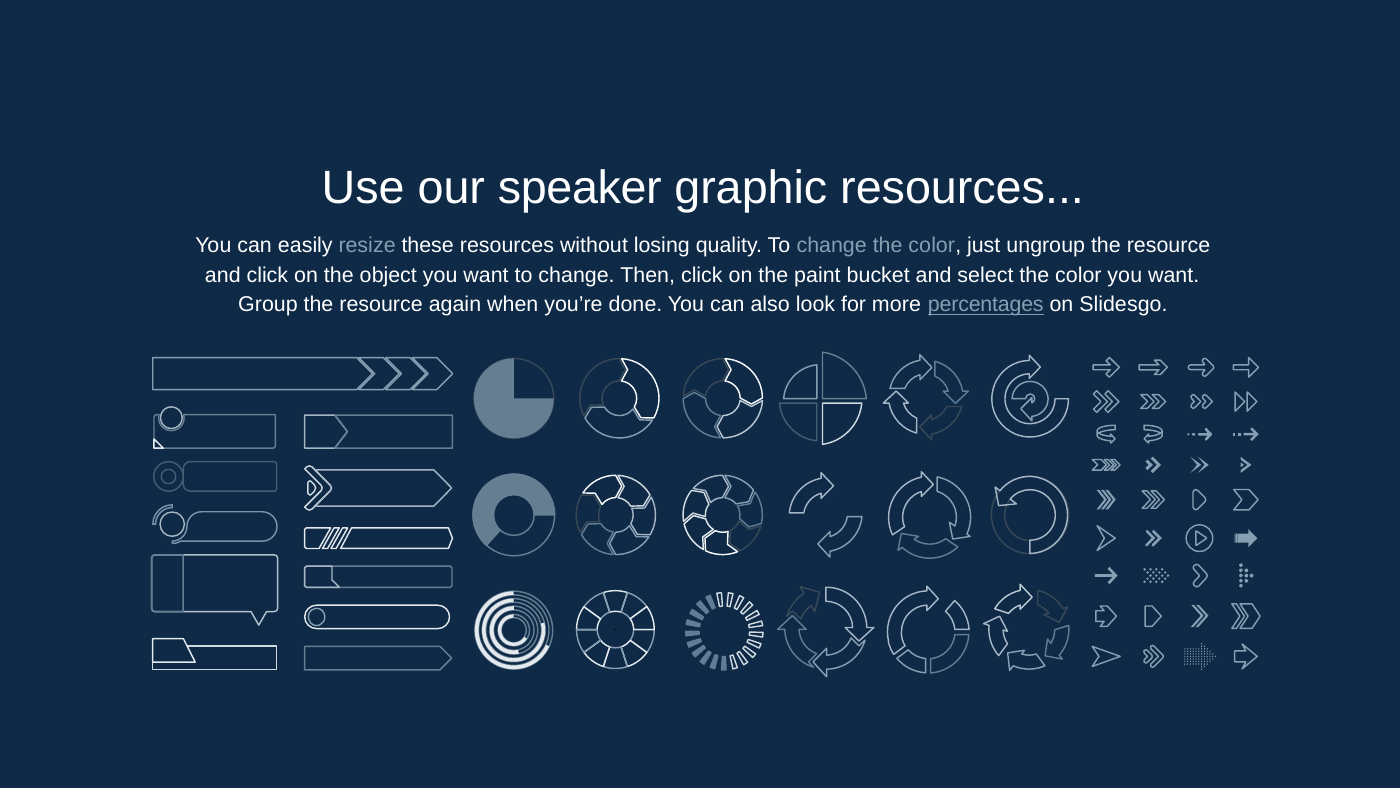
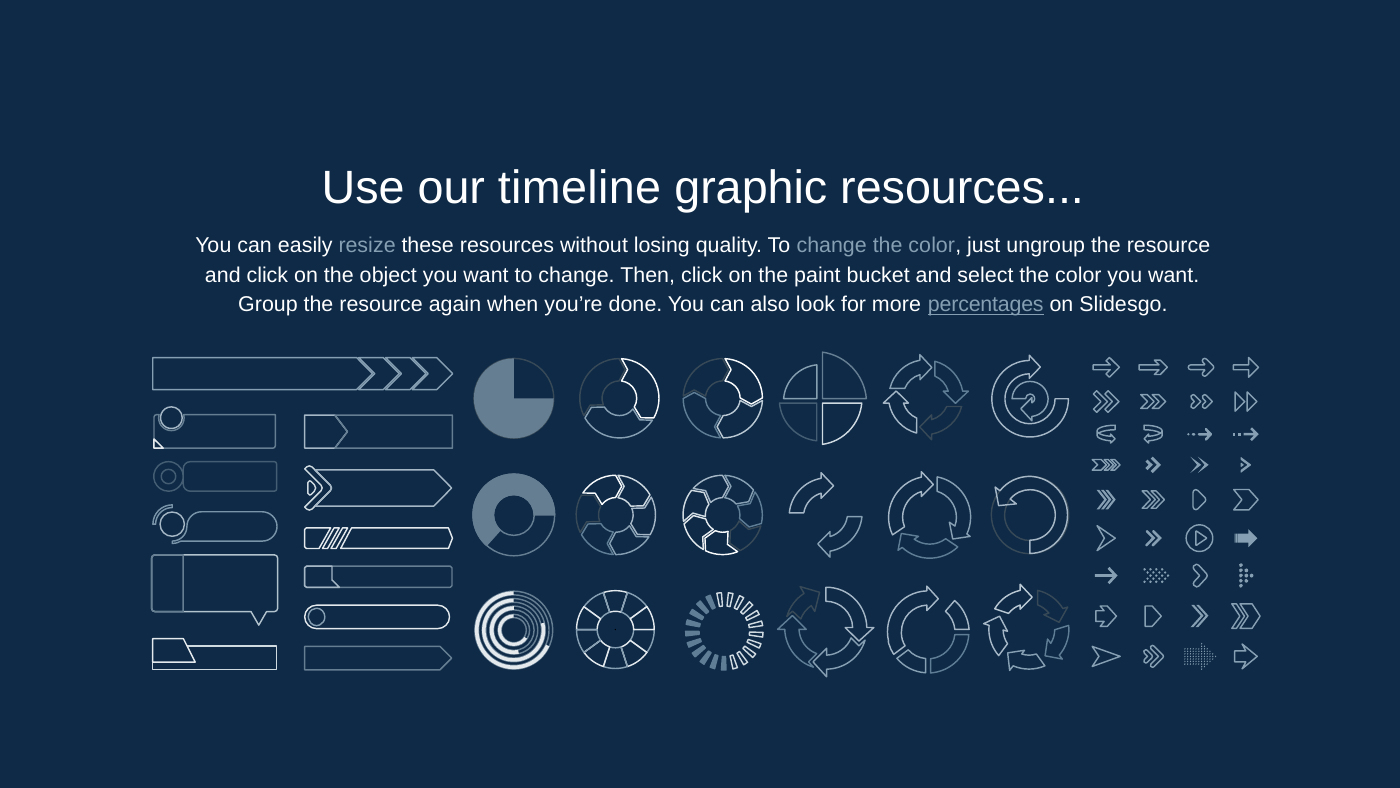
speaker: speaker -> timeline (579, 188)
